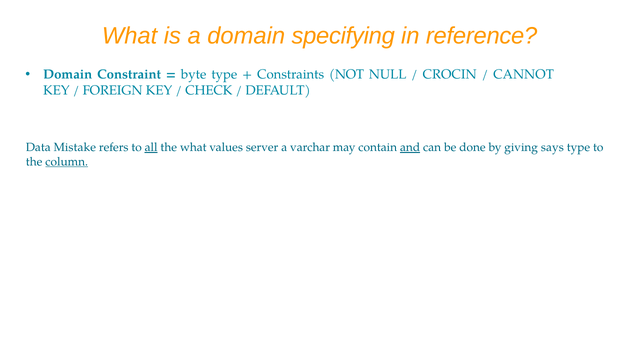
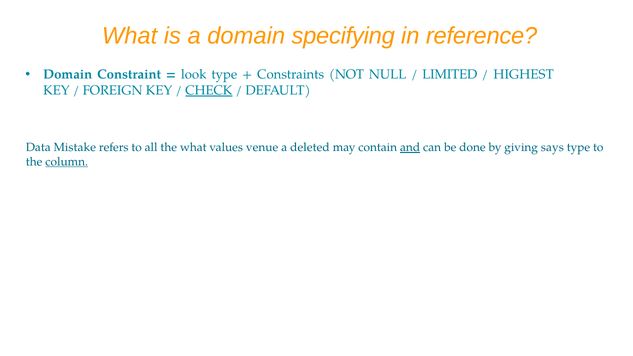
byte: byte -> look (194, 74)
CROCIN: CROCIN -> LIMITED (450, 74)
CANNOT: CANNOT -> HIGHEST (524, 74)
CHECK underline: none -> present (209, 90)
all underline: present -> none (151, 147)
server: server -> venue (262, 147)
varchar: varchar -> deleted (310, 147)
